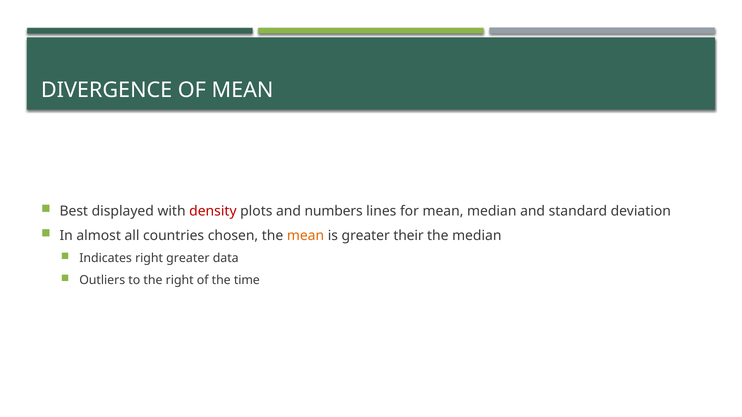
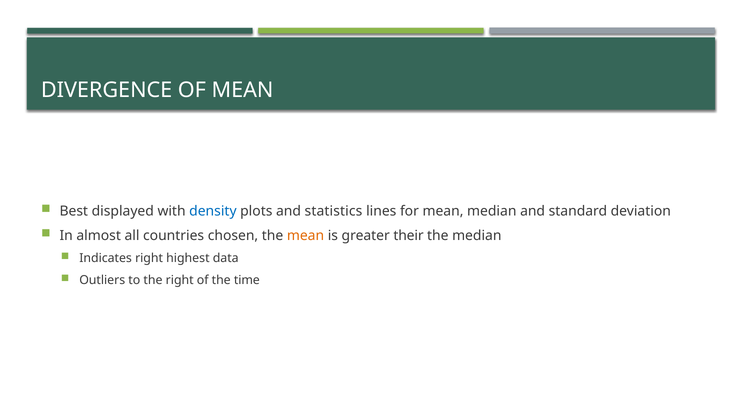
density colour: red -> blue (213, 212)
numbers: numbers -> statistics (334, 212)
right greater: greater -> highest (188, 258)
